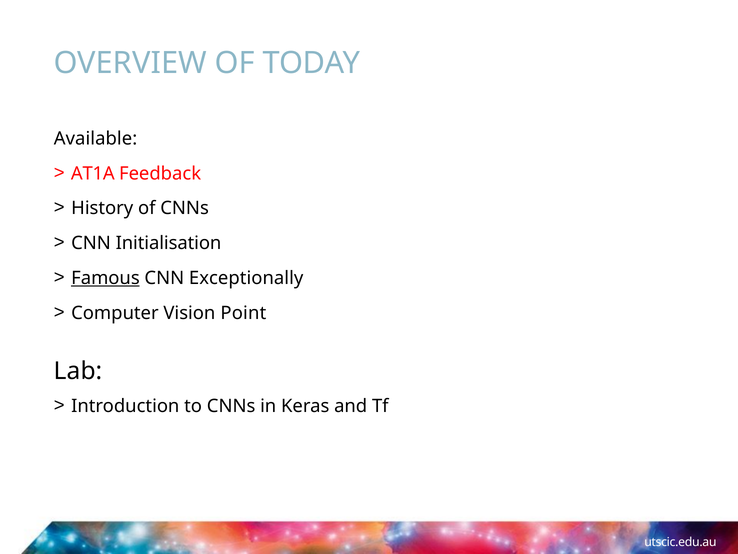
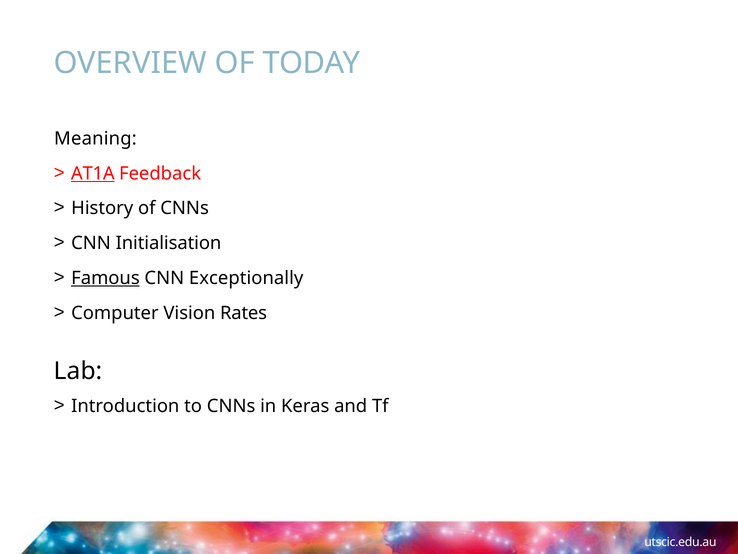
Available: Available -> Meaning (95, 138)
AT1A underline: none -> present (93, 173)
Point: Point -> Rates (244, 313)
